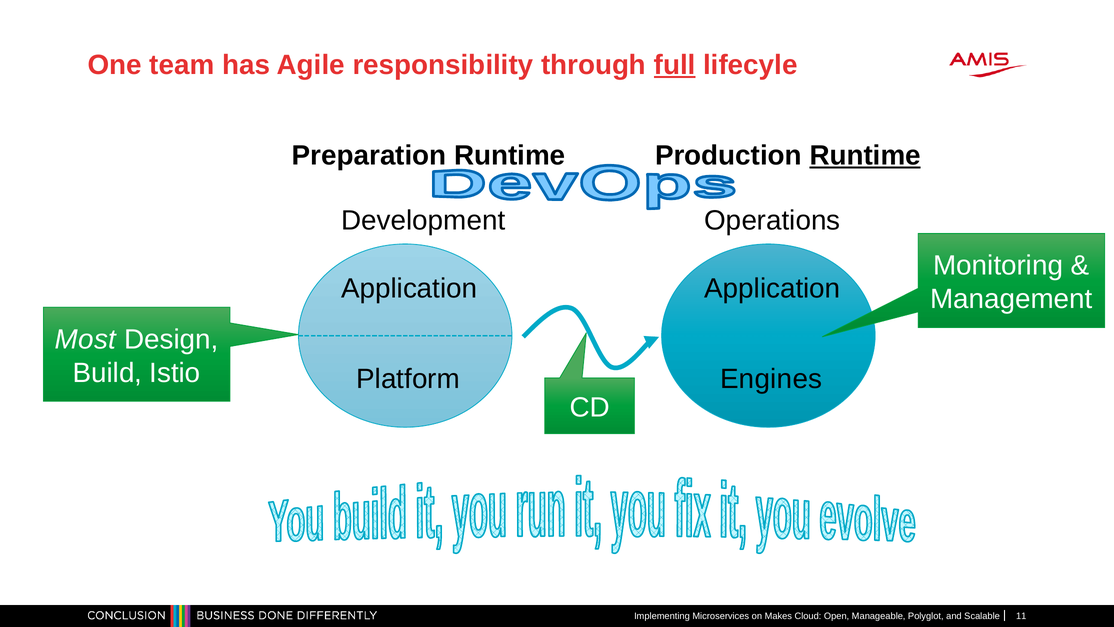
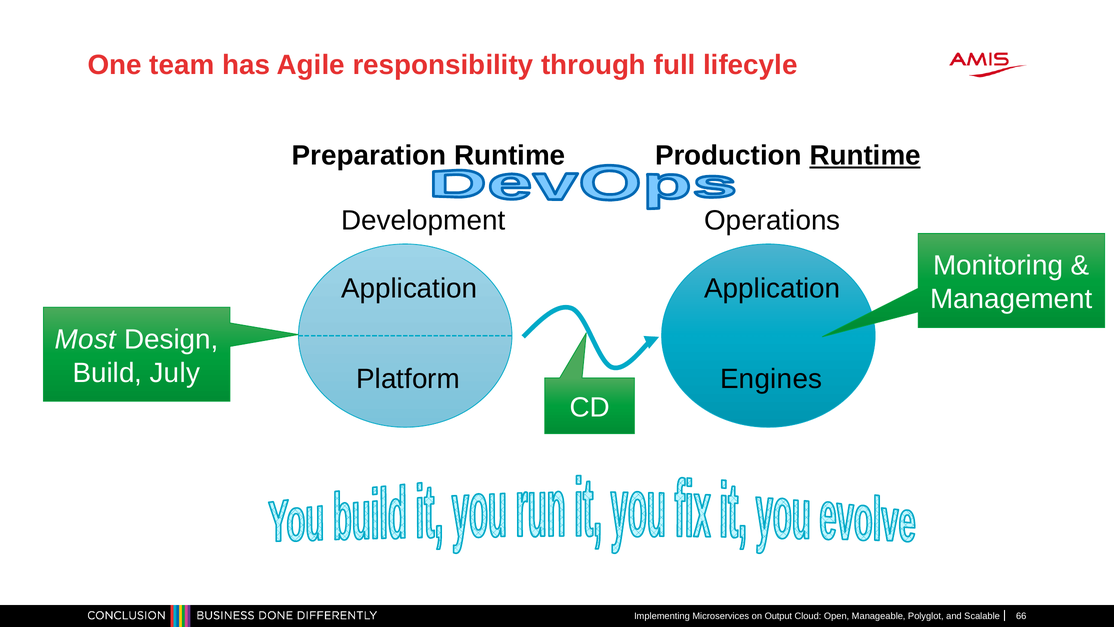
full underline: present -> none (675, 65)
Istio: Istio -> July (175, 373)
Makes: Makes -> Output (778, 616)
11: 11 -> 66 (1021, 616)
